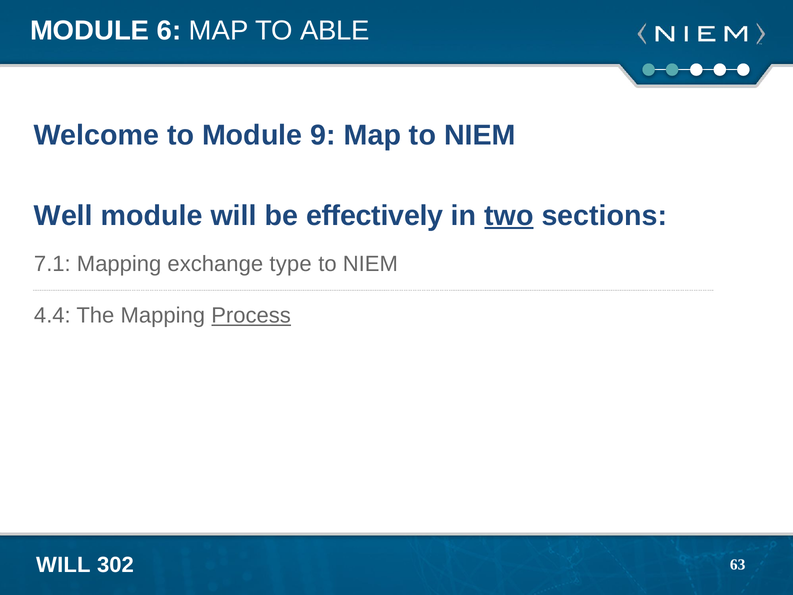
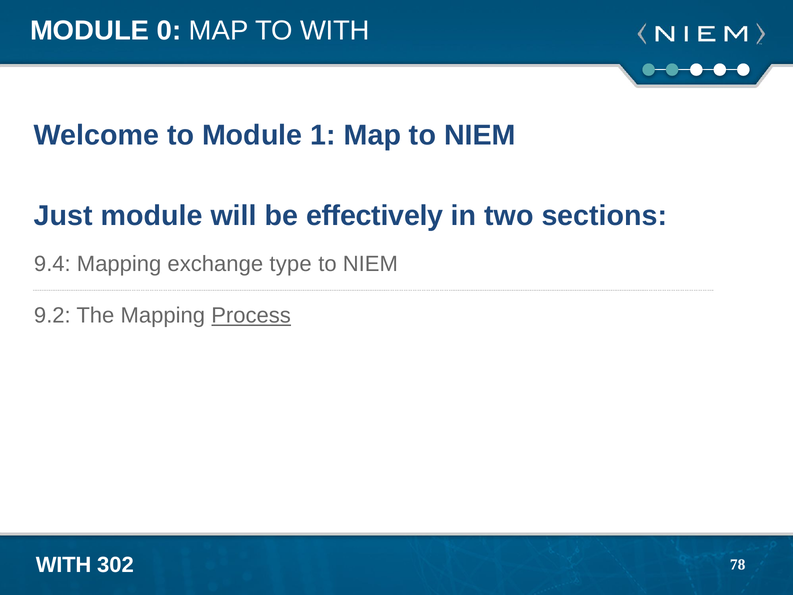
6: 6 -> 0 (169, 31)
TO ABLE: ABLE -> WITH (335, 31)
9: 9 -> 1 (323, 135)
Well: Well -> Just (63, 216)
two underline: present -> none (509, 216)
7.1: 7.1 -> 9.4 (52, 264)
4.4: 4.4 -> 9.2 (52, 316)
WILL: WILL -> WITH (64, 565)
63: 63 -> 78 (738, 564)
